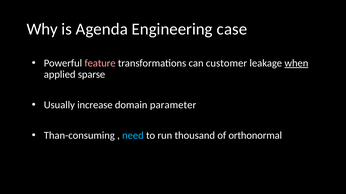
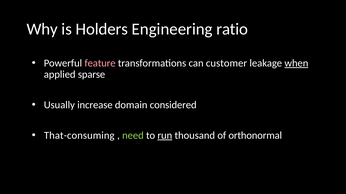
Agenda: Agenda -> Holders (102, 29)
case: case -> ratio (232, 29)
parameter: parameter -> considered (173, 105)
Than-consuming: Than-consuming -> That-consuming (79, 136)
need colour: light blue -> light green (133, 136)
run underline: none -> present (165, 136)
